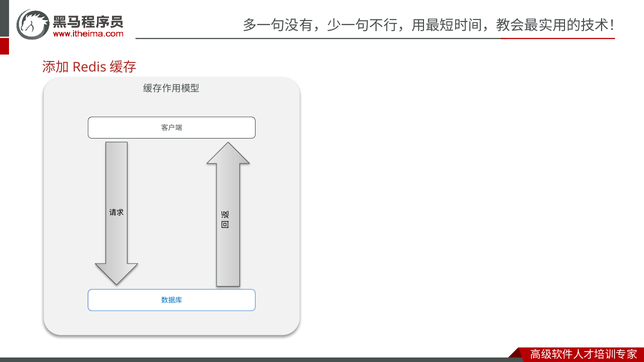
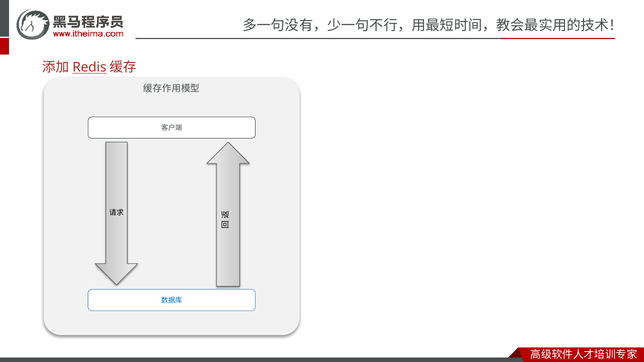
Redis underline: none -> present (89, 67)
